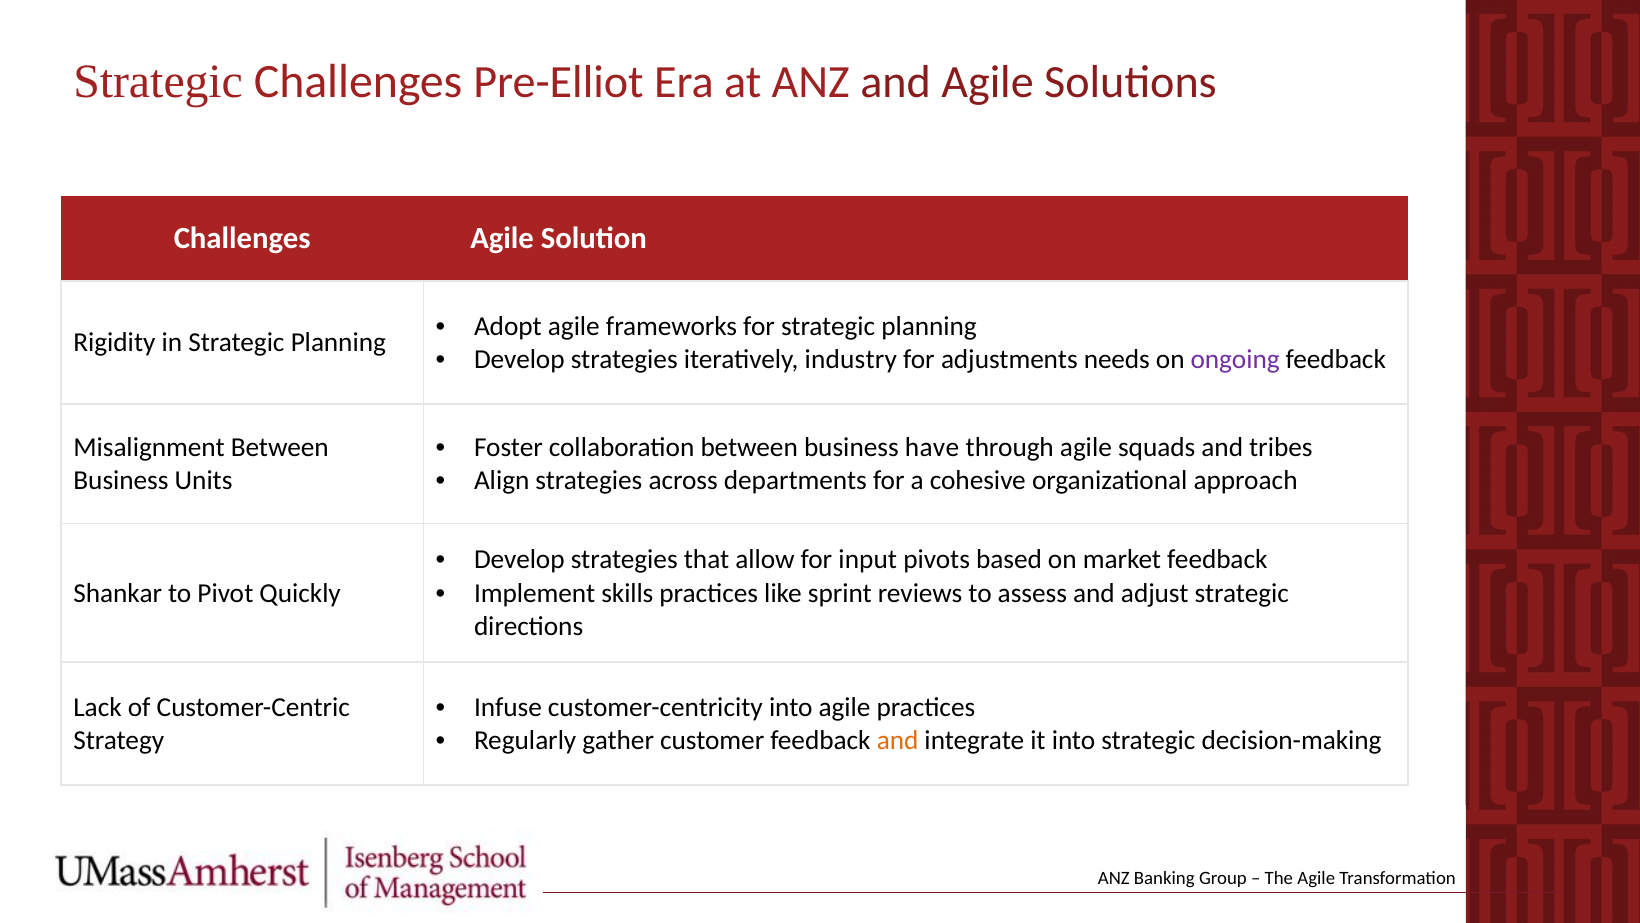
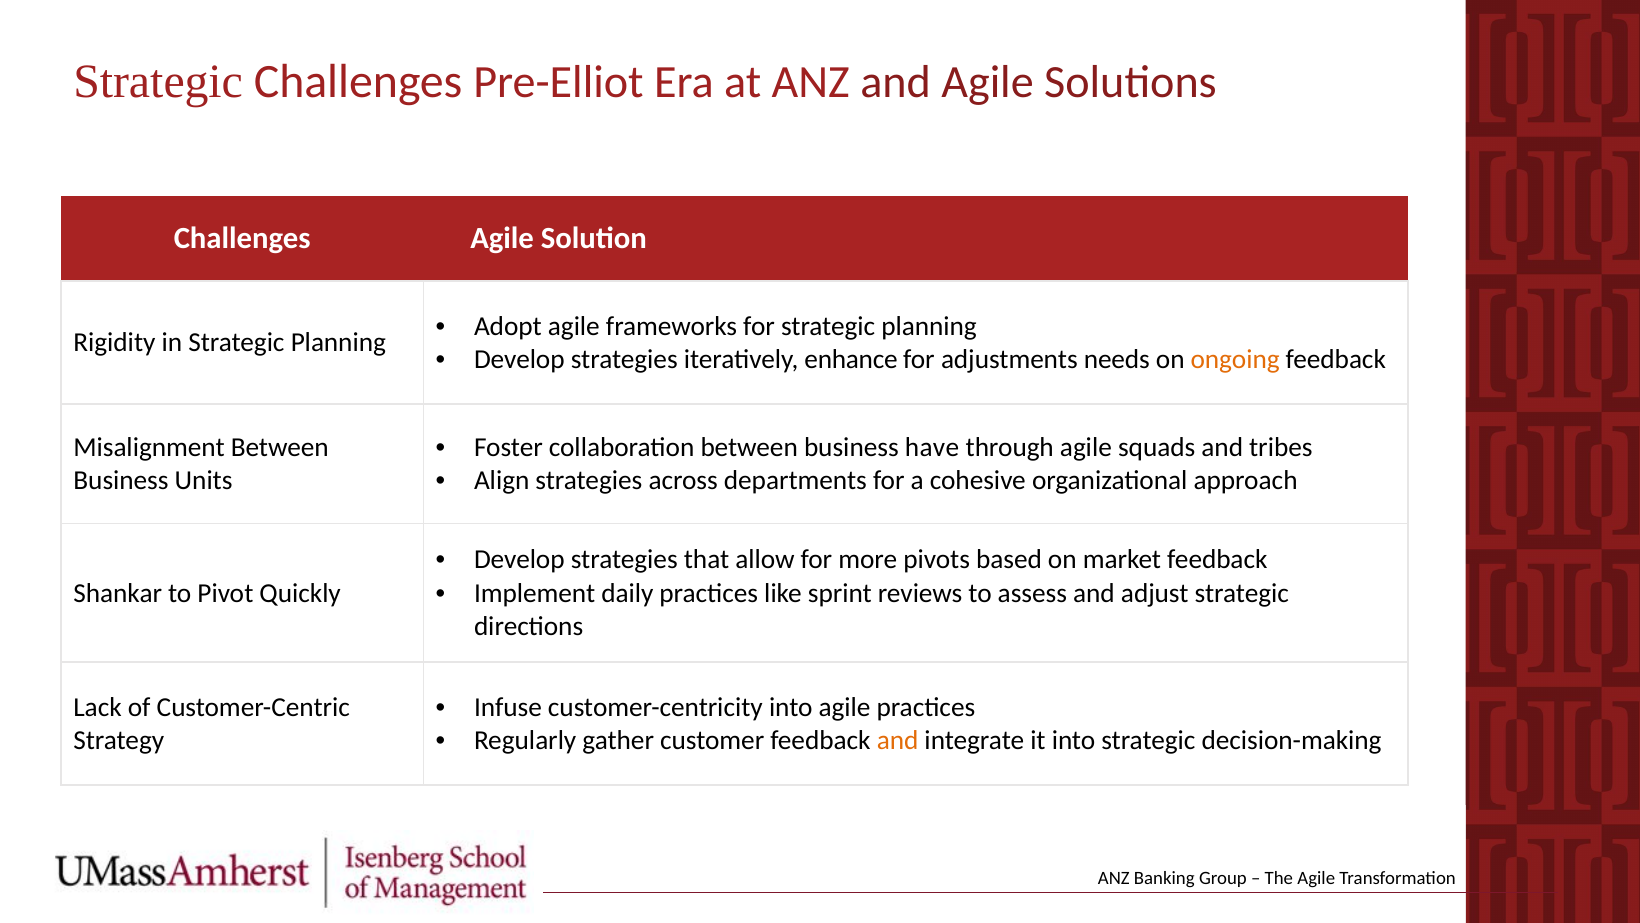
industry: industry -> enhance (851, 359)
ongoing colour: purple -> orange (1235, 359)
input: input -> more (868, 559)
skills: skills -> daily (627, 593)
